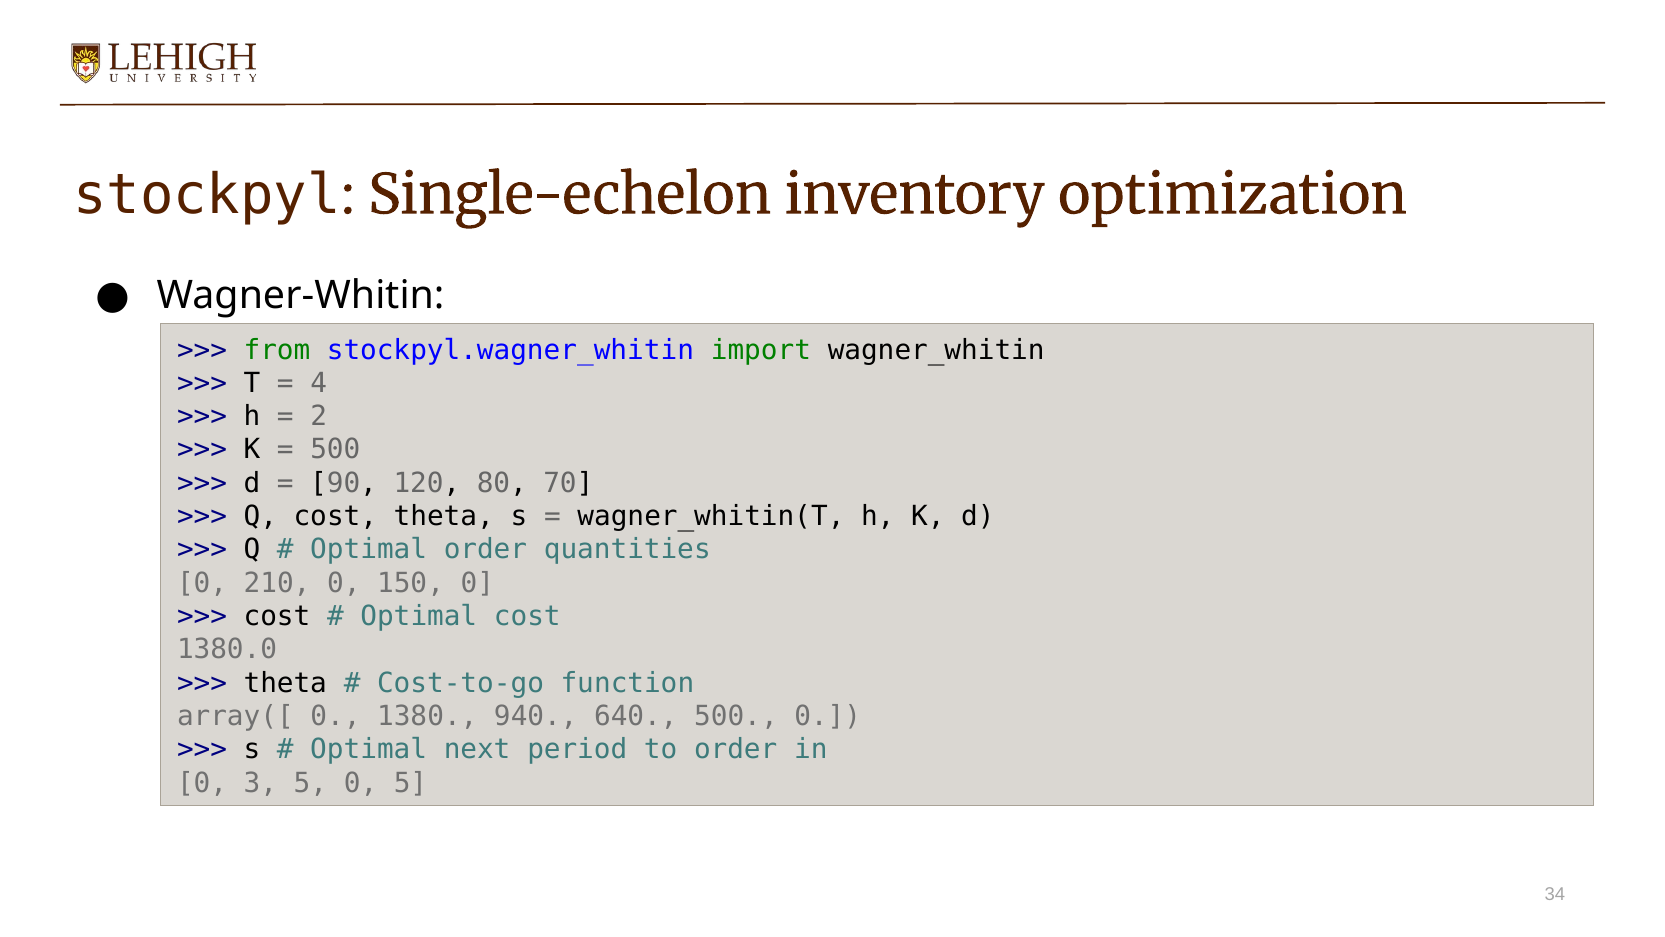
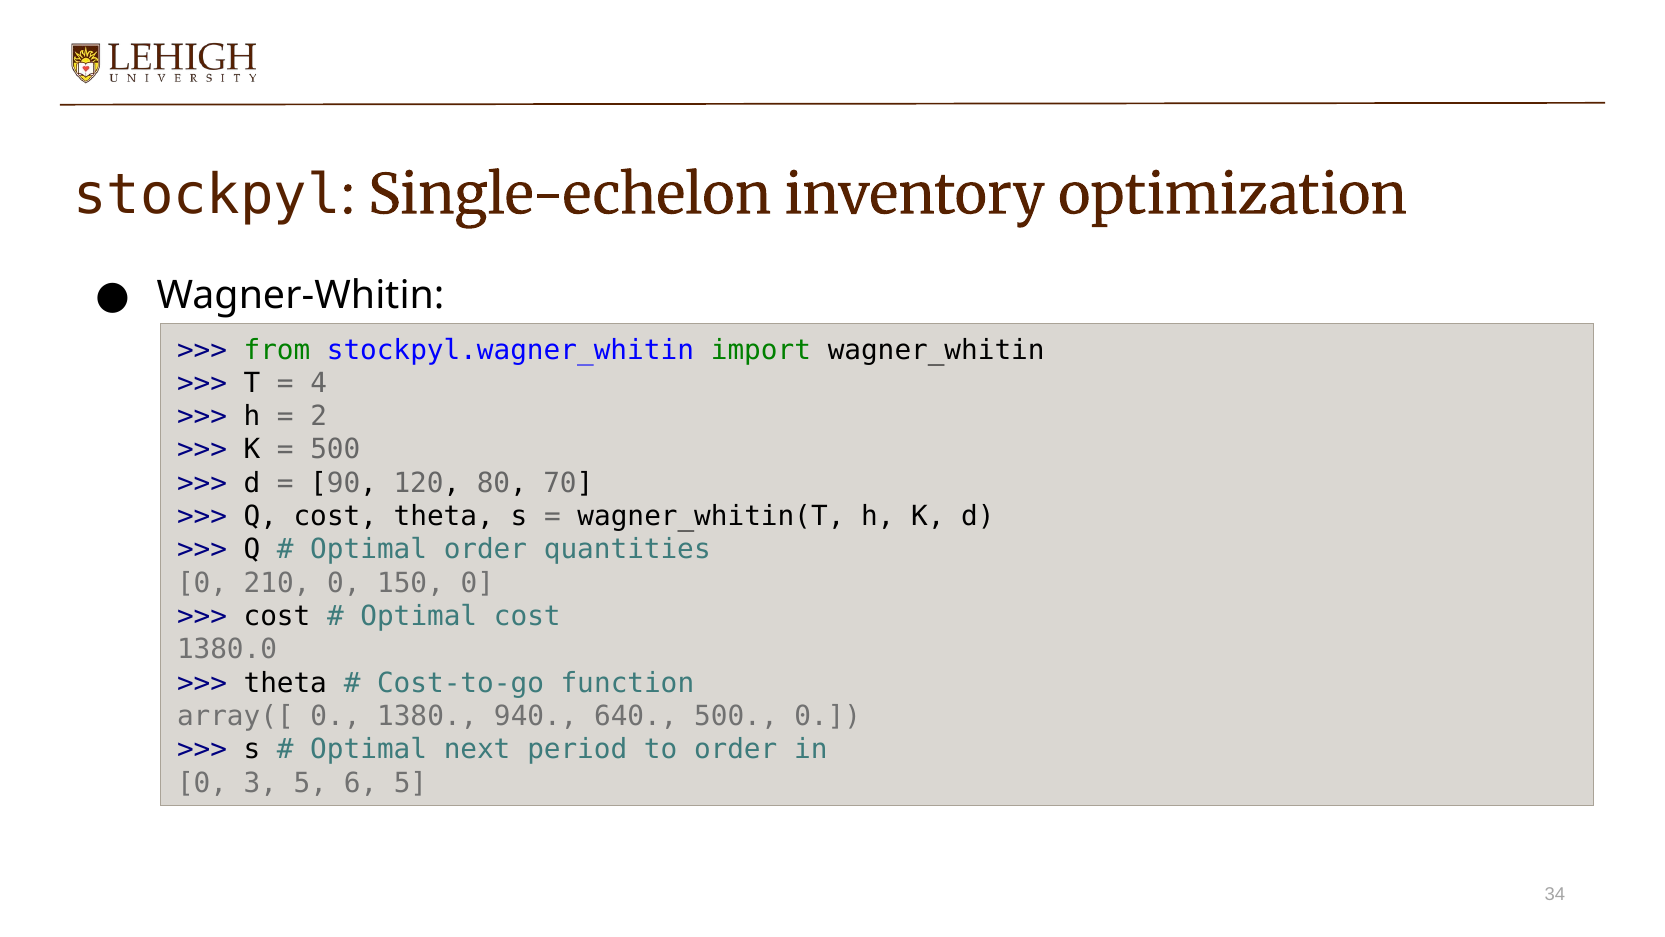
5 0: 0 -> 6 (361, 783)
